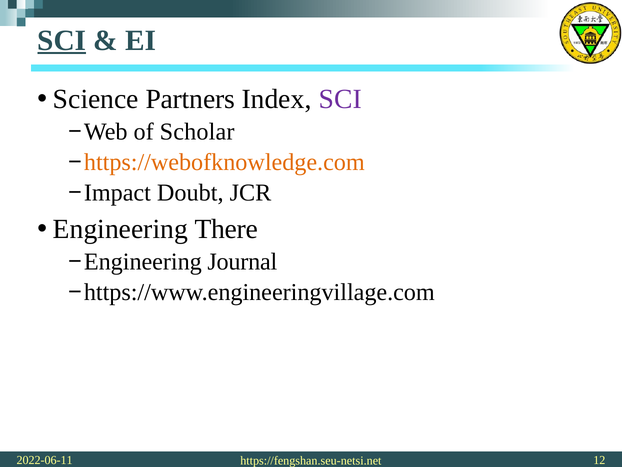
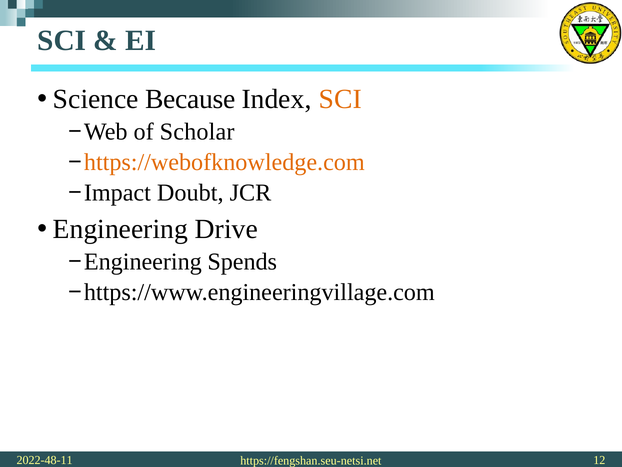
SCI underline: present -> none (62, 40)
Partners: Partners -> Because (190, 99)
SCI colour: purple -> orange (340, 99)
There: There -> Drive (226, 229)
Journal: Journal -> Spends (242, 261)
2022-06-11: 2022-06-11 -> 2022-48-11 (45, 460)
